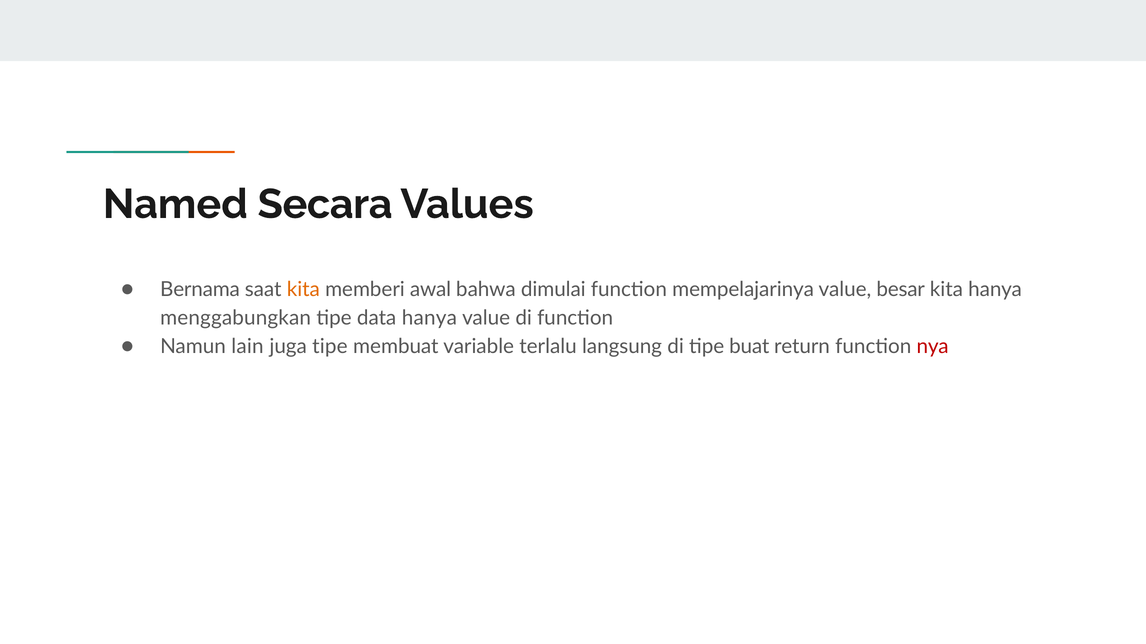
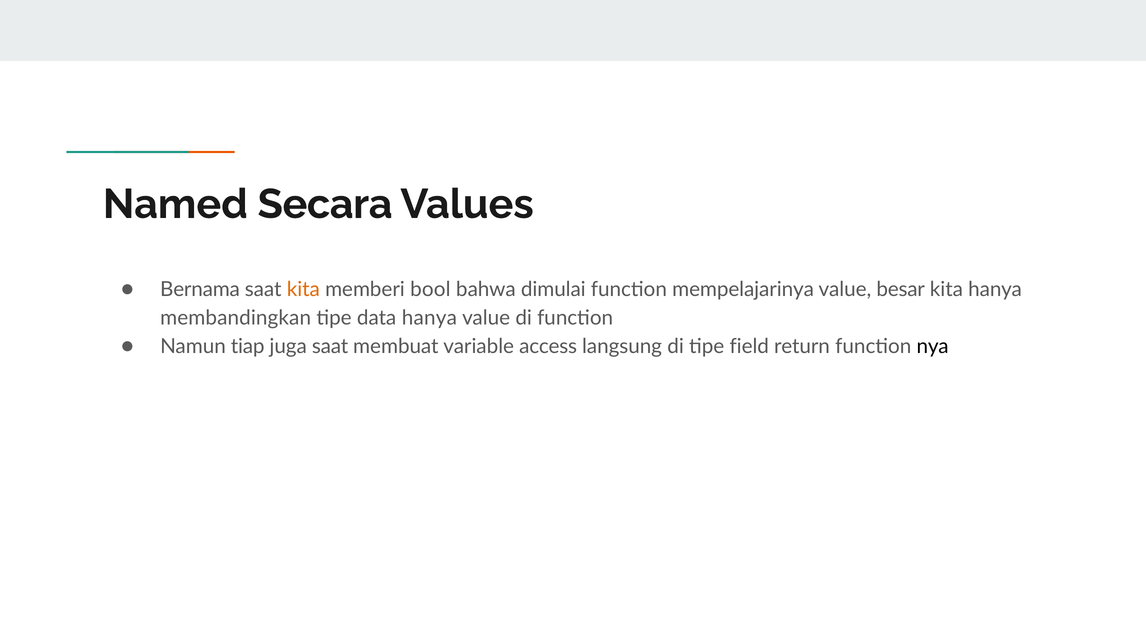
awal: awal -> bool (430, 290)
menggabungkan: menggabungkan -> membandingkan (236, 318)
lain: lain -> tiap (248, 347)
juga tipe: tipe -> saat (330, 347)
terlalu: terlalu -> access (548, 347)
buat: buat -> field (749, 347)
nya colour: red -> black (933, 347)
